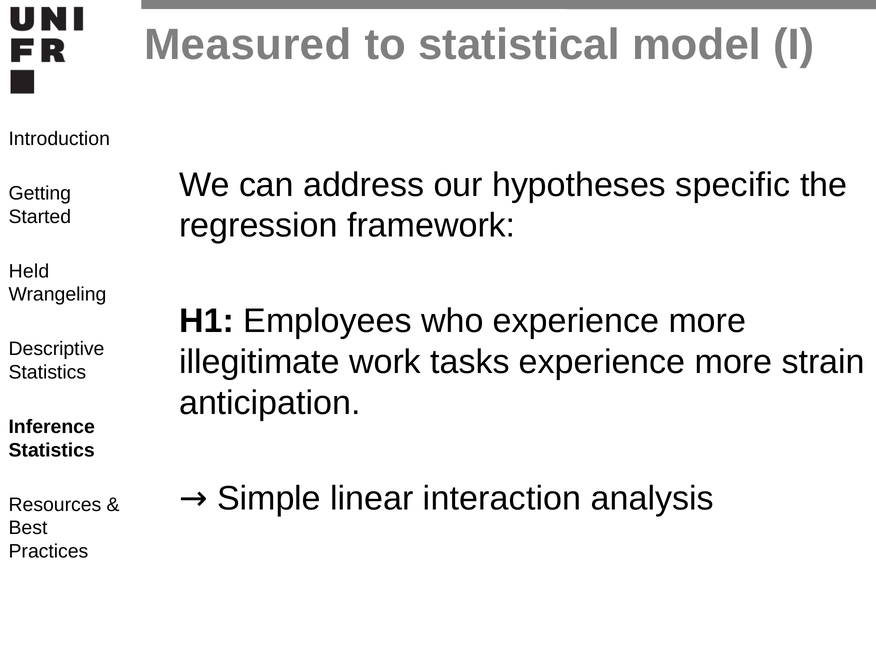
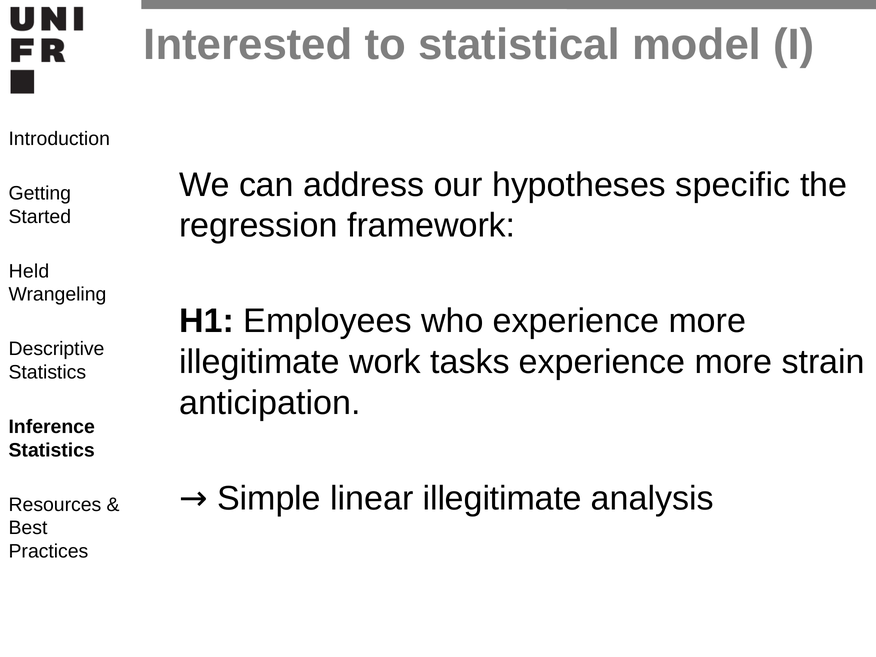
Measured: Measured -> Interested (248, 45)
linear interaction: interaction -> illegitimate (502, 498)
